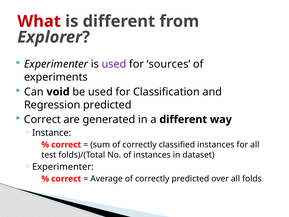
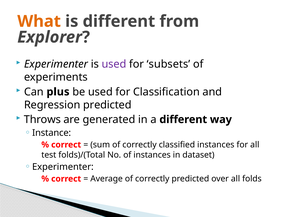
What colour: red -> orange (39, 21)
sources: sources -> subsets (169, 64)
void: void -> plus (58, 92)
Correct: Correct -> Throws (42, 119)
